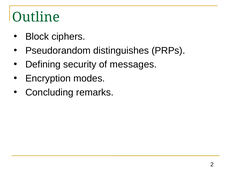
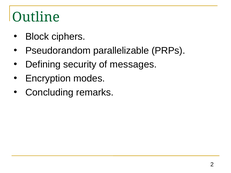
distinguishes: distinguishes -> parallelizable (121, 51)
